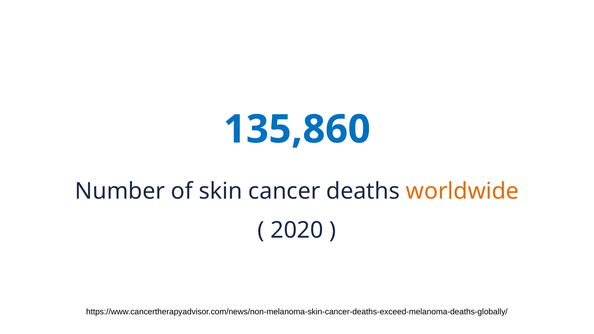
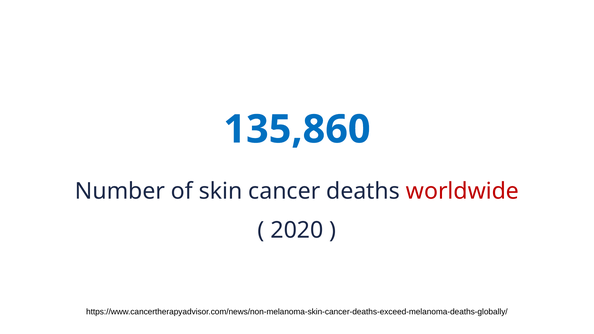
worldwide colour: orange -> red (462, 191)
